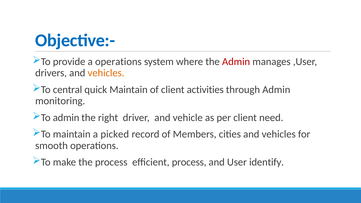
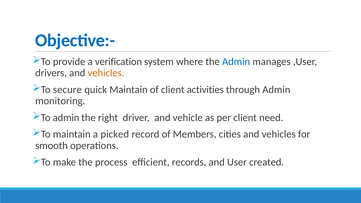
a operations: operations -> verification (118, 62)
Admin colour: red -> blue (236, 62)
central: central -> secure (67, 90)
efficient process: process -> records (189, 162)
identify: identify -> created (267, 162)
